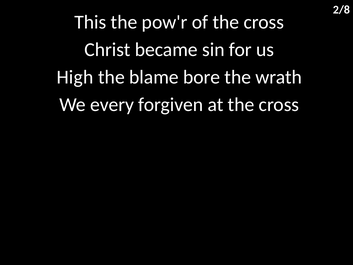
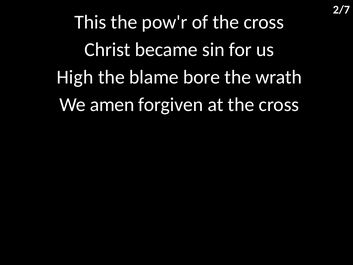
2/8: 2/8 -> 2/7 (341, 10)
every: every -> amen (112, 105)
